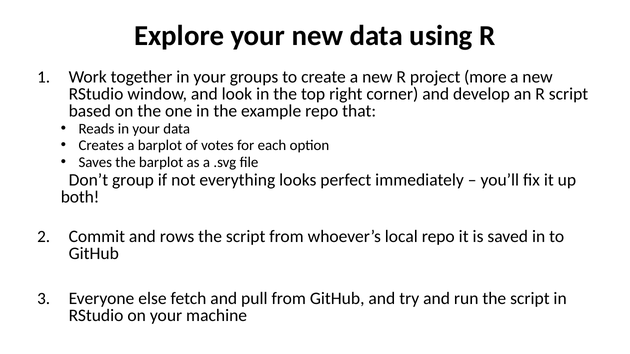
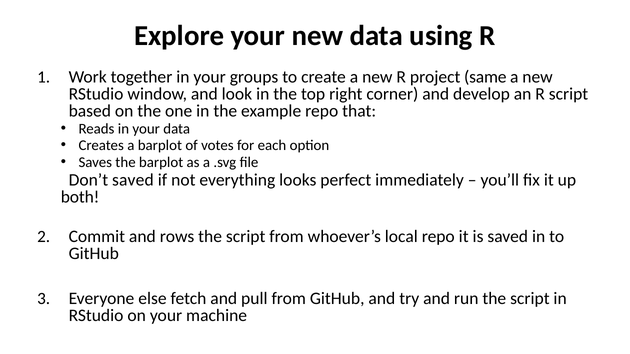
more: more -> same (485, 77)
Don’t group: group -> saved (133, 180)
